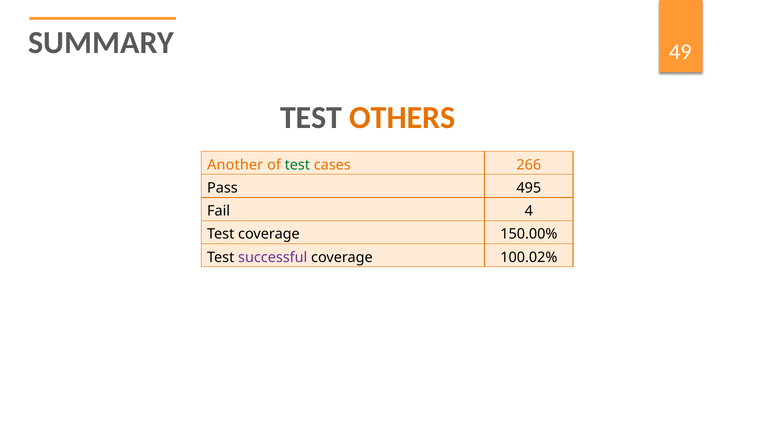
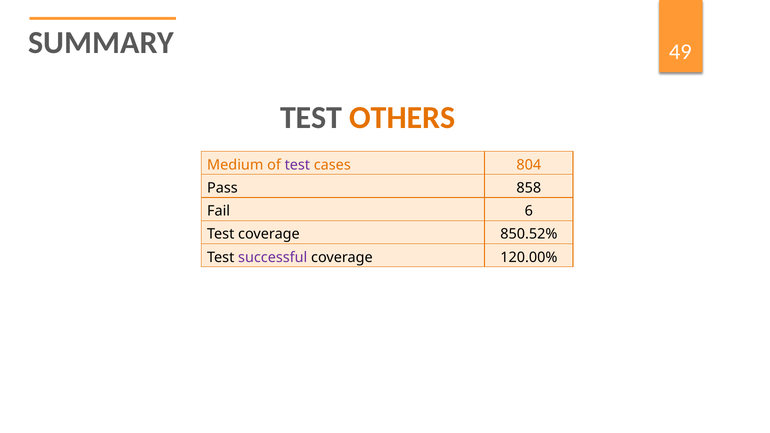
Another: Another -> Medium (235, 165)
test colour: green -> purple (297, 165)
266: 266 -> 804 (529, 165)
495: 495 -> 858 (529, 188)
4: 4 -> 6 (529, 211)
150.00%: 150.00% -> 850.52% (529, 234)
100.02%: 100.02% -> 120.00% (529, 257)
